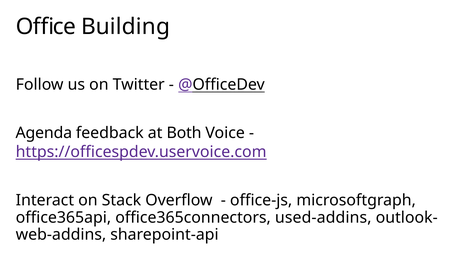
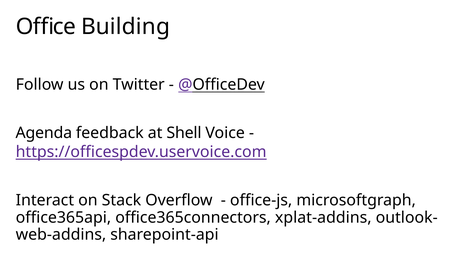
Both: Both -> Shell (184, 133)
used-addins: used-addins -> xplat-addins (323, 217)
